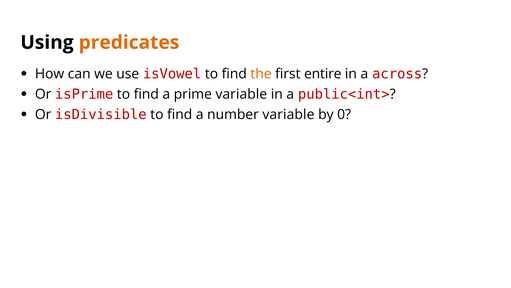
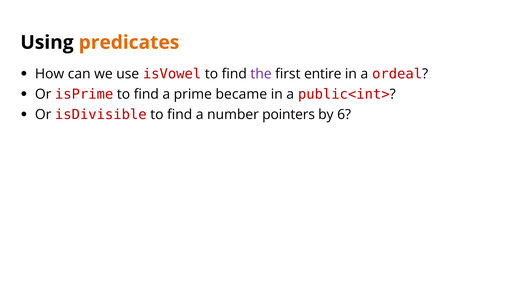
the colour: orange -> purple (261, 74)
across: across -> ordeal (397, 74)
prime variable: variable -> became (241, 94)
number variable: variable -> pointers (289, 114)
0: 0 -> 6 (344, 114)
